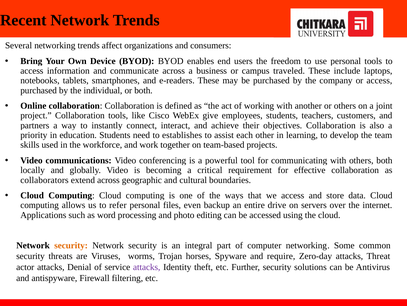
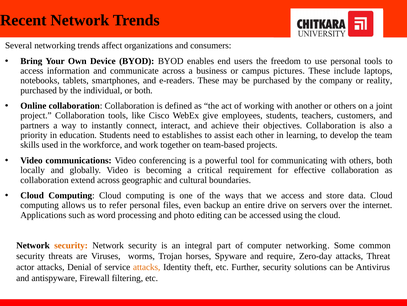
traveled: traveled -> pictures (289, 71)
or access: access -> reality (379, 80)
collaborators: collaborators -> collaboration (44, 180)
attacks colour: purple -> orange (147, 267)
